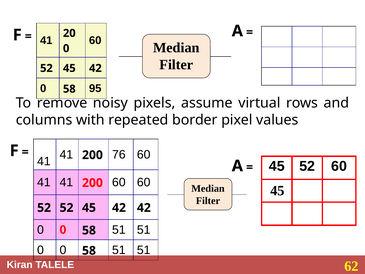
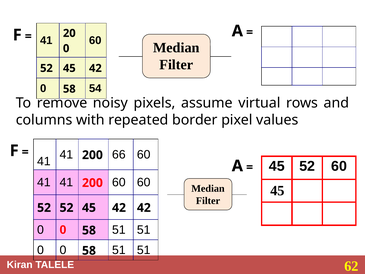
95: 95 -> 54 (95, 88)
76: 76 -> 66 (119, 154)
